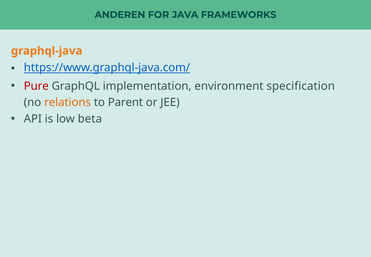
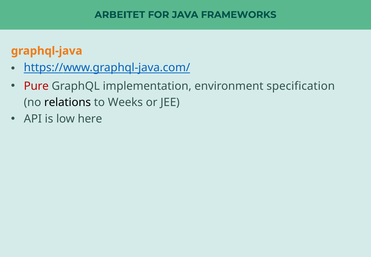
ANDEREN: ANDEREN -> ARBEITET (120, 15)
relations colour: orange -> black (68, 102)
Parent: Parent -> Weeks (125, 102)
beta: beta -> here (90, 119)
